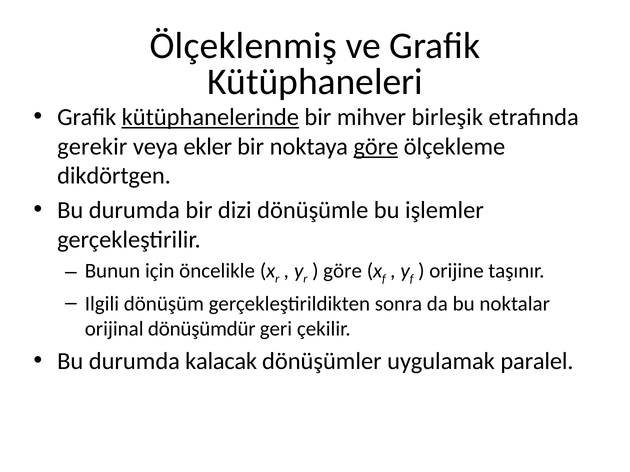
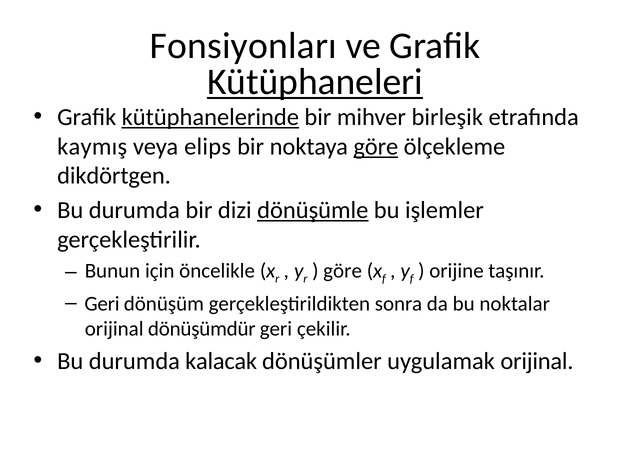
Ölçeklenmiş: Ölçeklenmiş -> Fonsiyonları (243, 46)
Kütüphaneleri underline: none -> present (315, 82)
gerekir: gerekir -> kaymış (92, 147)
ekler: ekler -> elips (208, 147)
dönüşümle underline: none -> present (313, 210)
Ilgili: Ilgili -> Geri (102, 304)
uygulamak paralel: paralel -> orijinal (537, 362)
